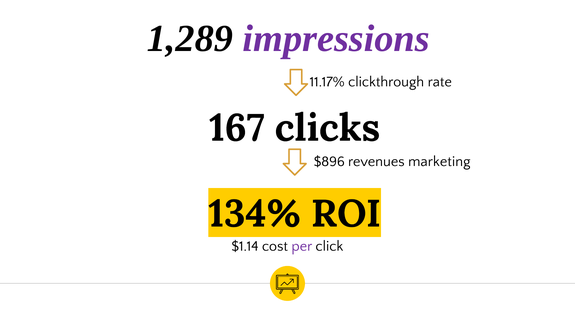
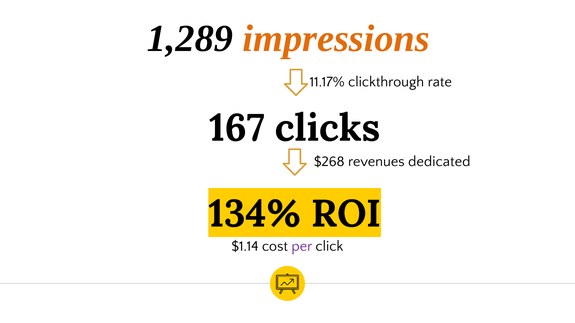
impressions colour: purple -> orange (336, 38)
$896: $896 -> $268 (329, 162)
marketing: marketing -> dedicated (439, 162)
